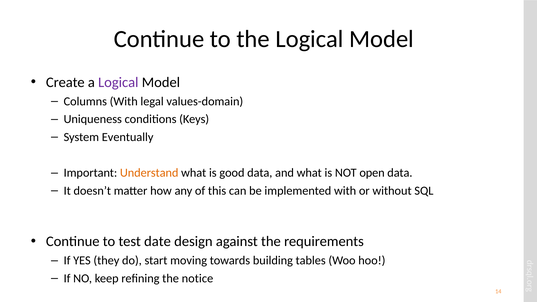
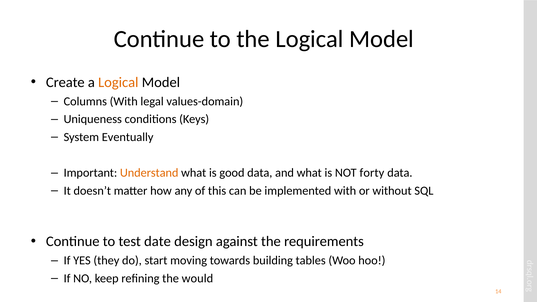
Logical colour: purple -> orange (118, 82)
open: open -> forty (372, 173)
notice: notice -> would (197, 279)
